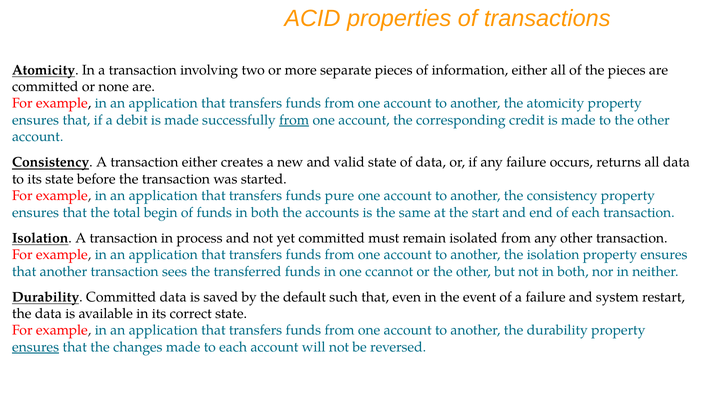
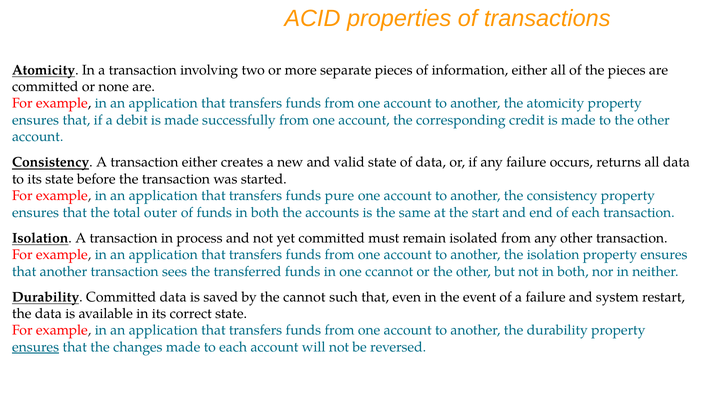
from underline: present -> none (294, 120)
begin: begin -> outer (161, 212)
default: default -> cannot (304, 297)
